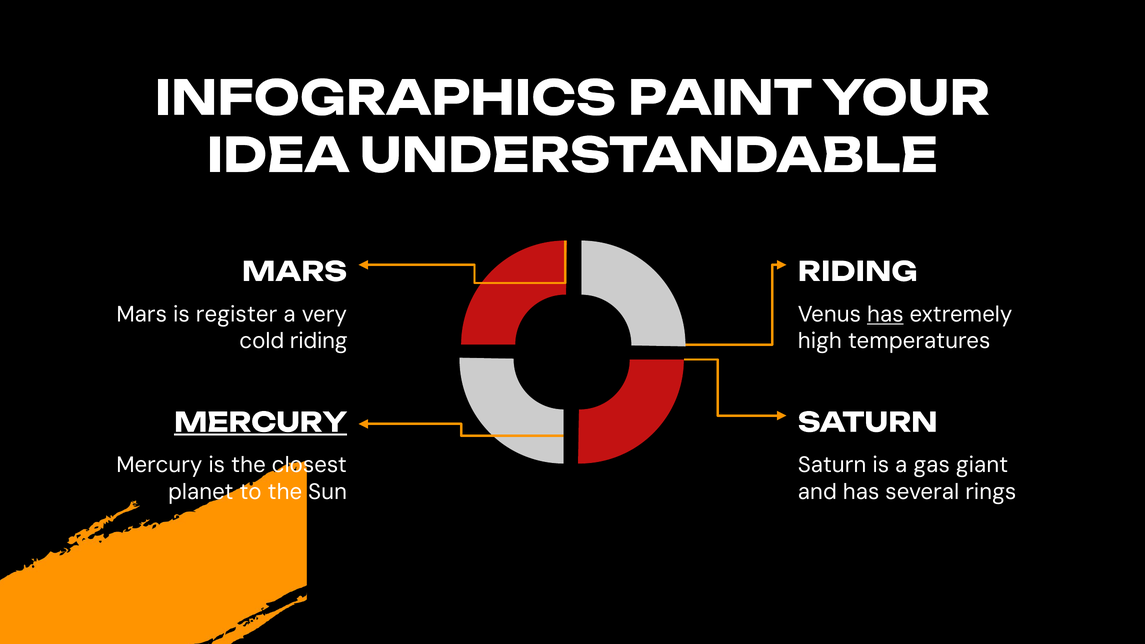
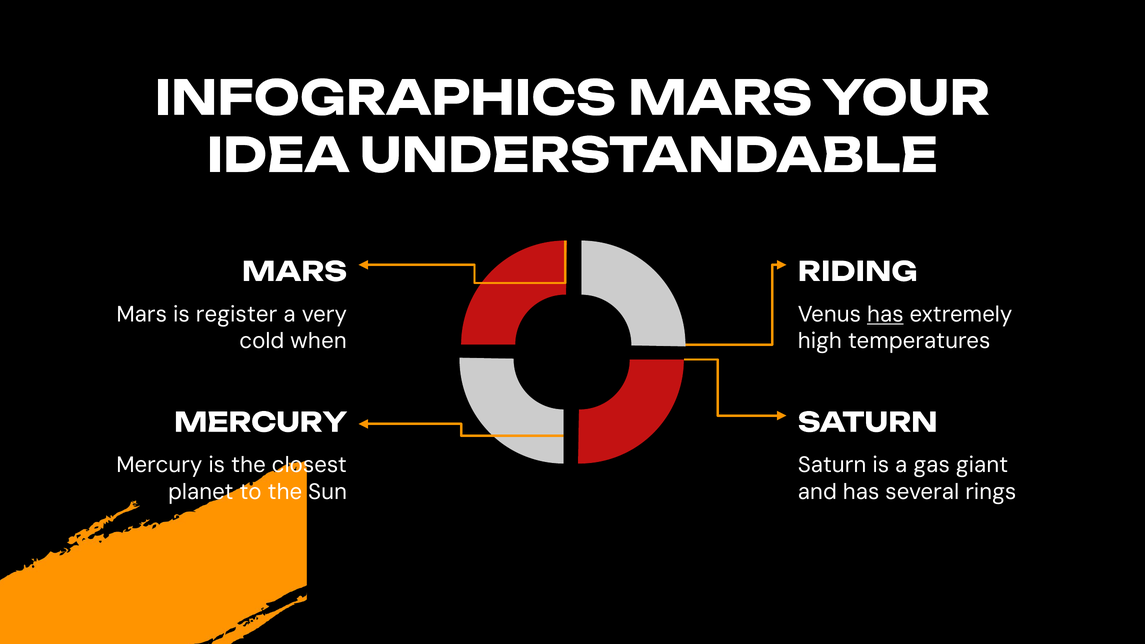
INFOGRAPHICS PAINT: PAINT -> MARS (720, 99)
cold riding: riding -> when (319, 341)
MERCURY underline: present -> none (261, 423)
